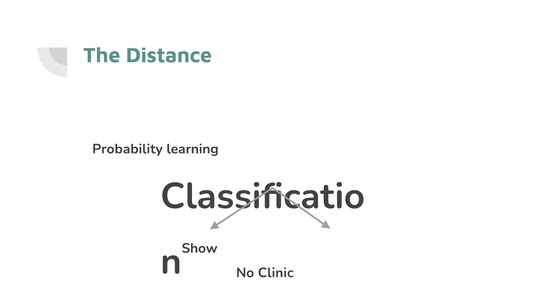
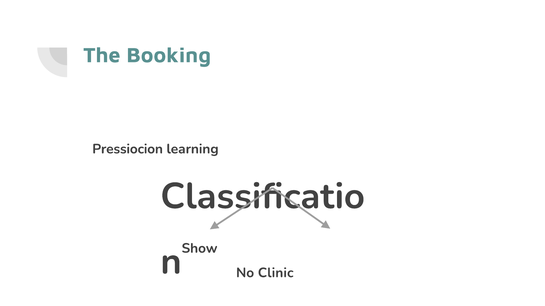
Distance: Distance -> Booking (169, 55)
Probability: Probability -> Pressiocion (128, 149)
